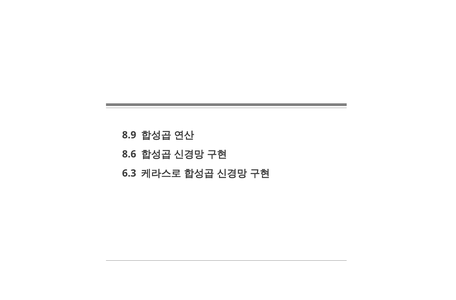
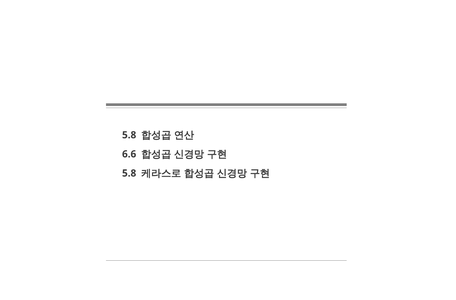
8.9: 8.9 -> 5.8 (129, 135)
8.6: 8.6 -> 6.6 (129, 154)
6.3: 6.3 -> 5.8 (129, 173)
